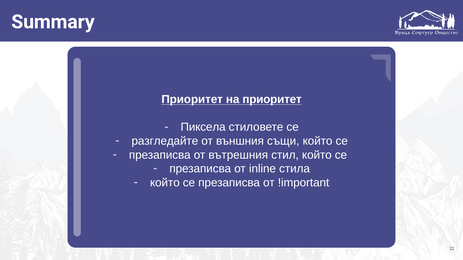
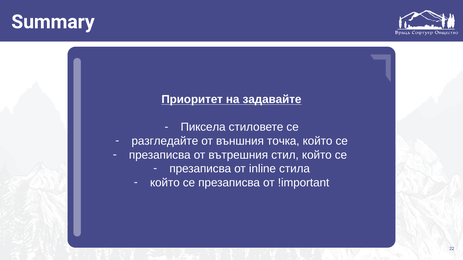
на приоритет: приоритет -> задавайте (272, 100)
същи: същи -> точка (283, 141)
